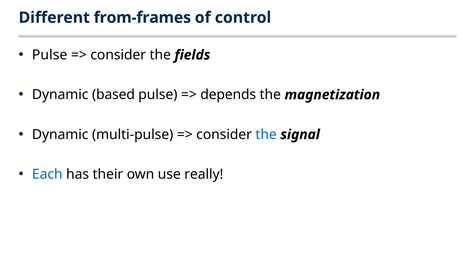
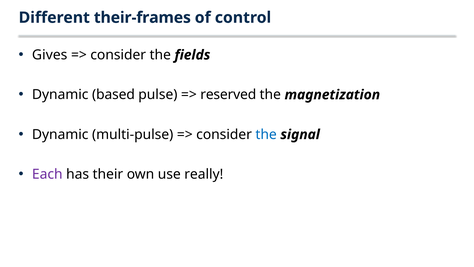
from-frames: from-frames -> their-frames (142, 18)
Pulse: Pulse -> Gives (50, 55)
depends: depends -> reserved (228, 95)
Each colour: blue -> purple (47, 174)
